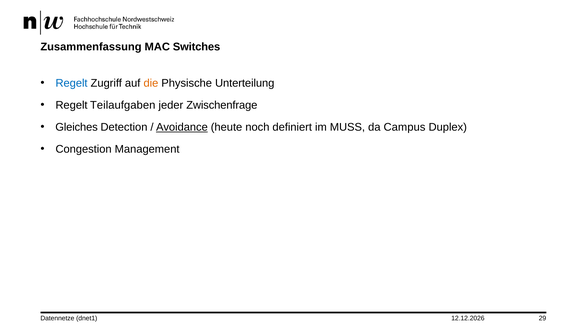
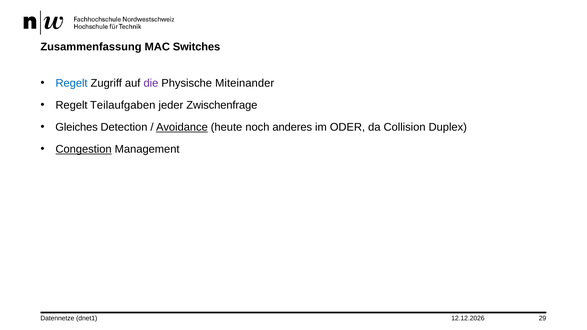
die colour: orange -> purple (151, 83)
Unterteilung: Unterteilung -> Miteinander (245, 83)
definiert: definiert -> anderes (292, 127)
MUSS: MUSS -> ODER (347, 127)
Campus: Campus -> Collision (405, 127)
Congestion underline: none -> present (84, 149)
